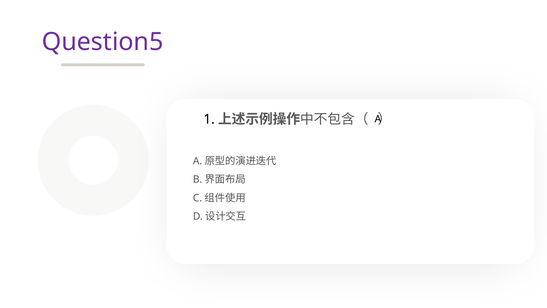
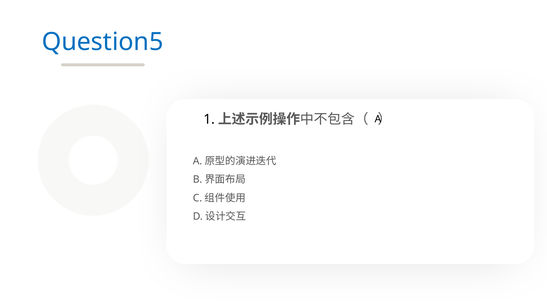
Question5 colour: purple -> blue (103, 42)
